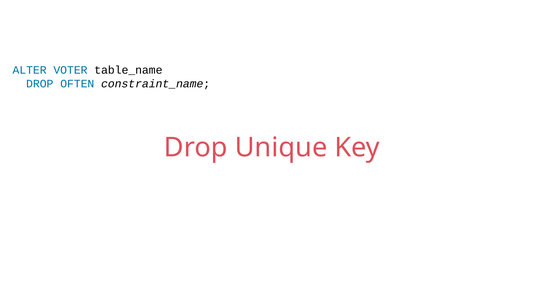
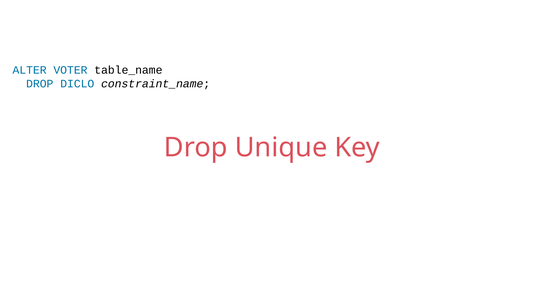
OFTEN: OFTEN -> DICLO (77, 84)
